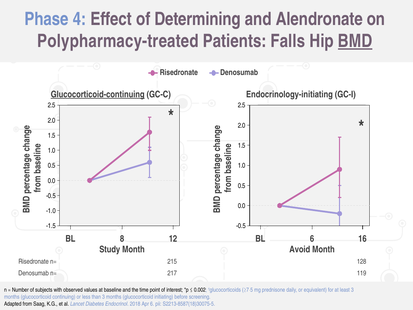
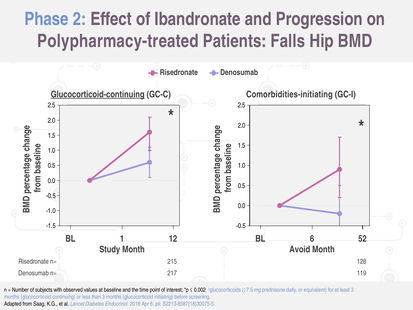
4: 4 -> 2 (80, 19)
Determining: Determining -> Ibandronate (198, 19)
Alendronate: Alendronate -> Progression (319, 19)
BMD underline: present -> none (355, 41)
Endocrinology-initiating: Endocrinology-initiating -> Comorbidities-initiating (289, 94)
8: 8 -> 1 (122, 239)
16: 16 -> 52 (362, 239)
